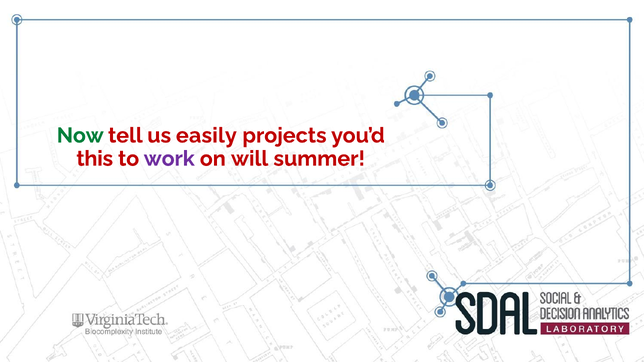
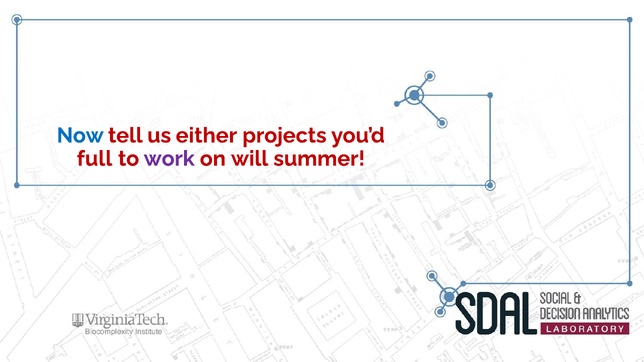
Now colour: green -> blue (80, 136)
easily: easily -> either (206, 136)
this: this -> full (95, 159)
